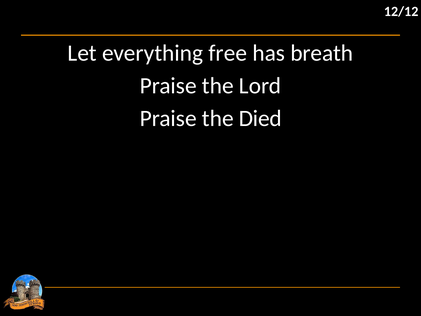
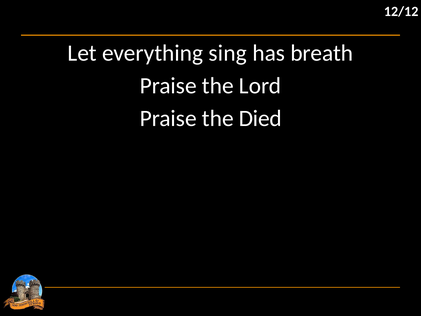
free: free -> sing (228, 53)
